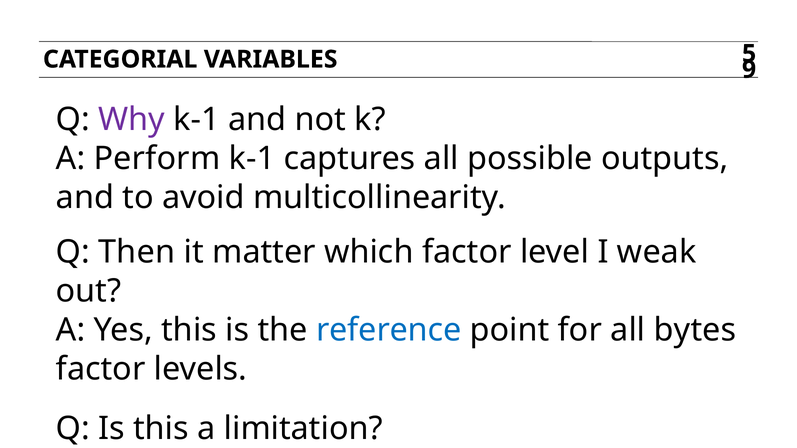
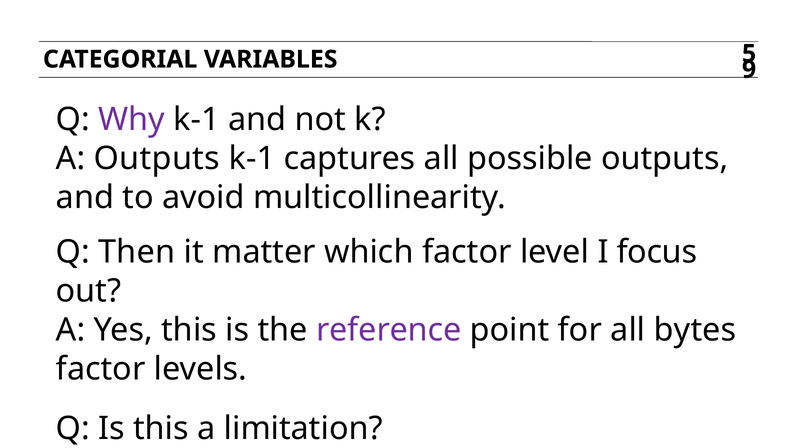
A Perform: Perform -> Outputs (157, 159)
weak: weak -> focus (657, 252)
reference colour: blue -> purple (389, 330)
